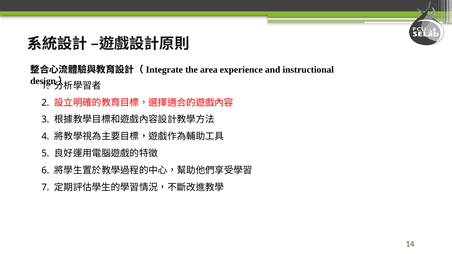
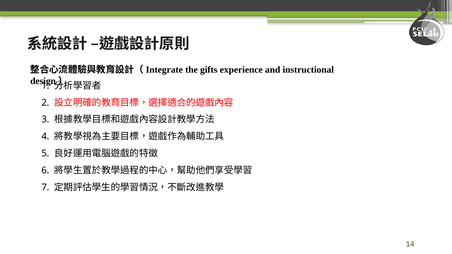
area: area -> gifts (209, 70)
